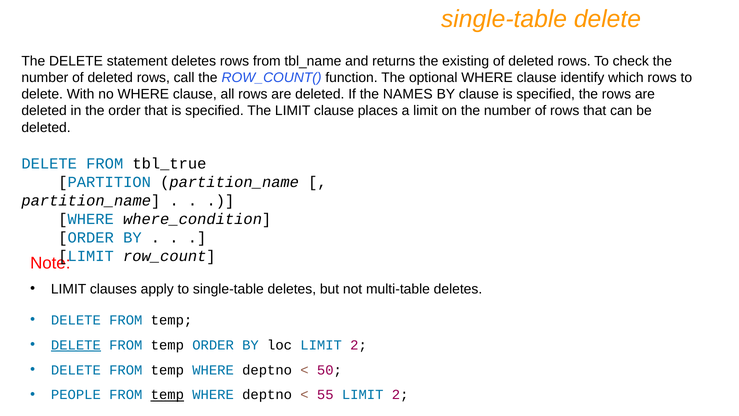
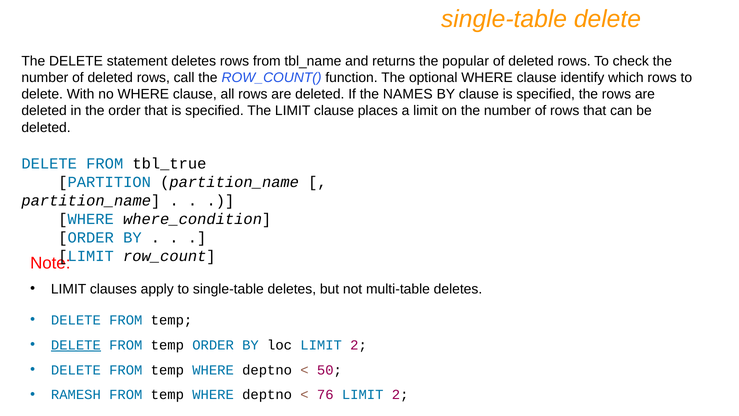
existing: existing -> popular (466, 61)
PEOPLE: PEOPLE -> RAMESH (76, 395)
temp underline: present -> none (167, 395)
55: 55 -> 76 (325, 395)
